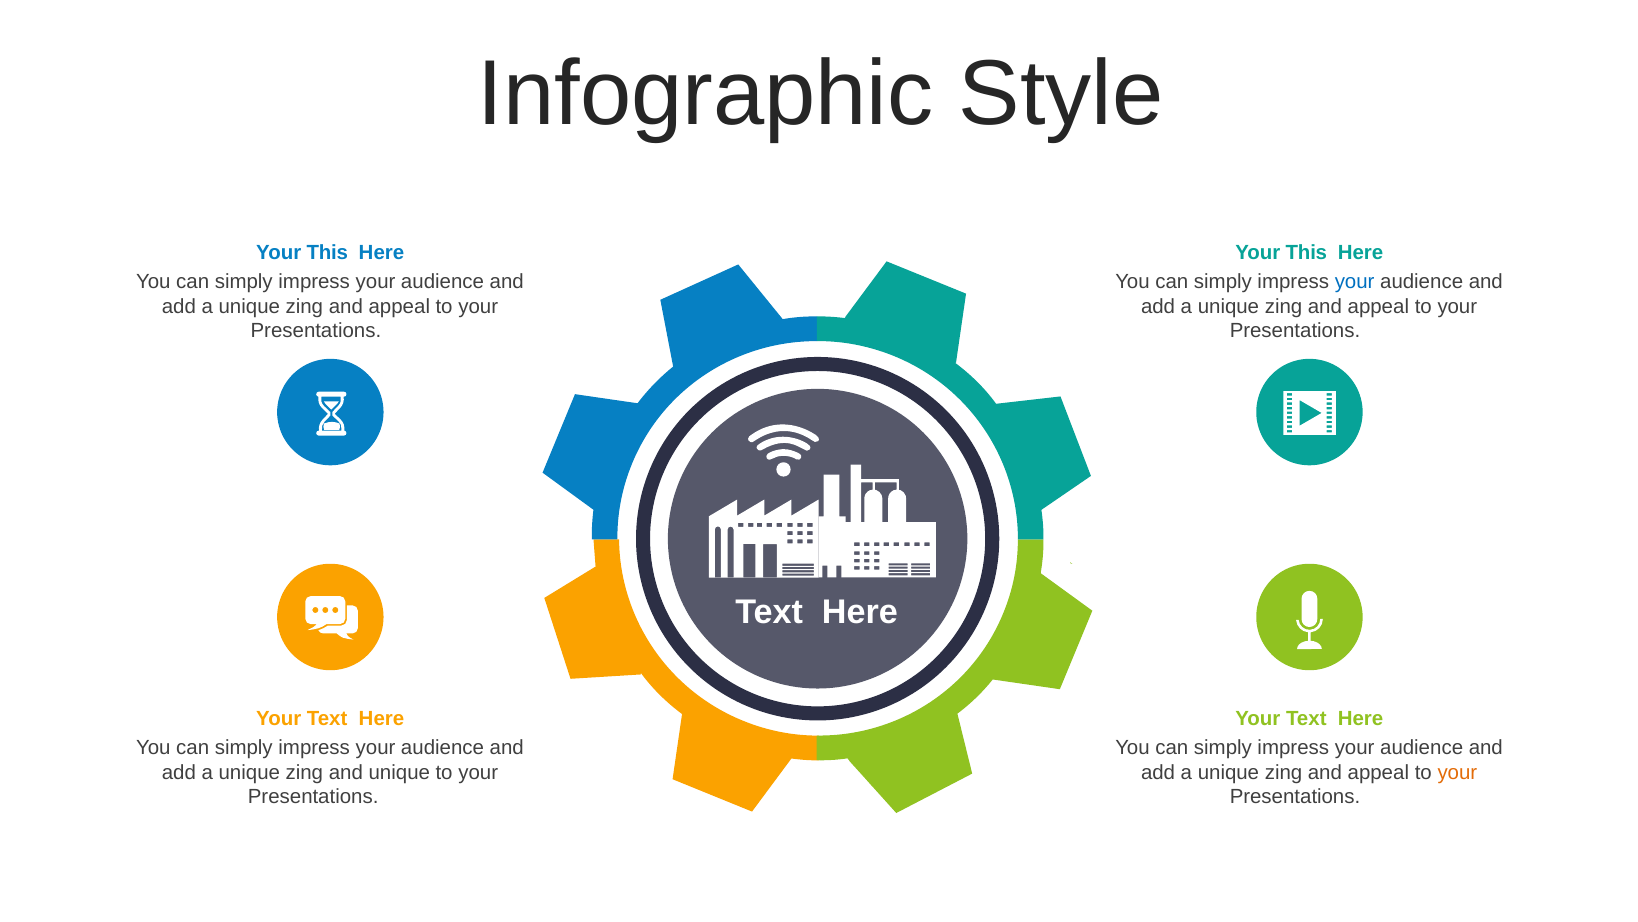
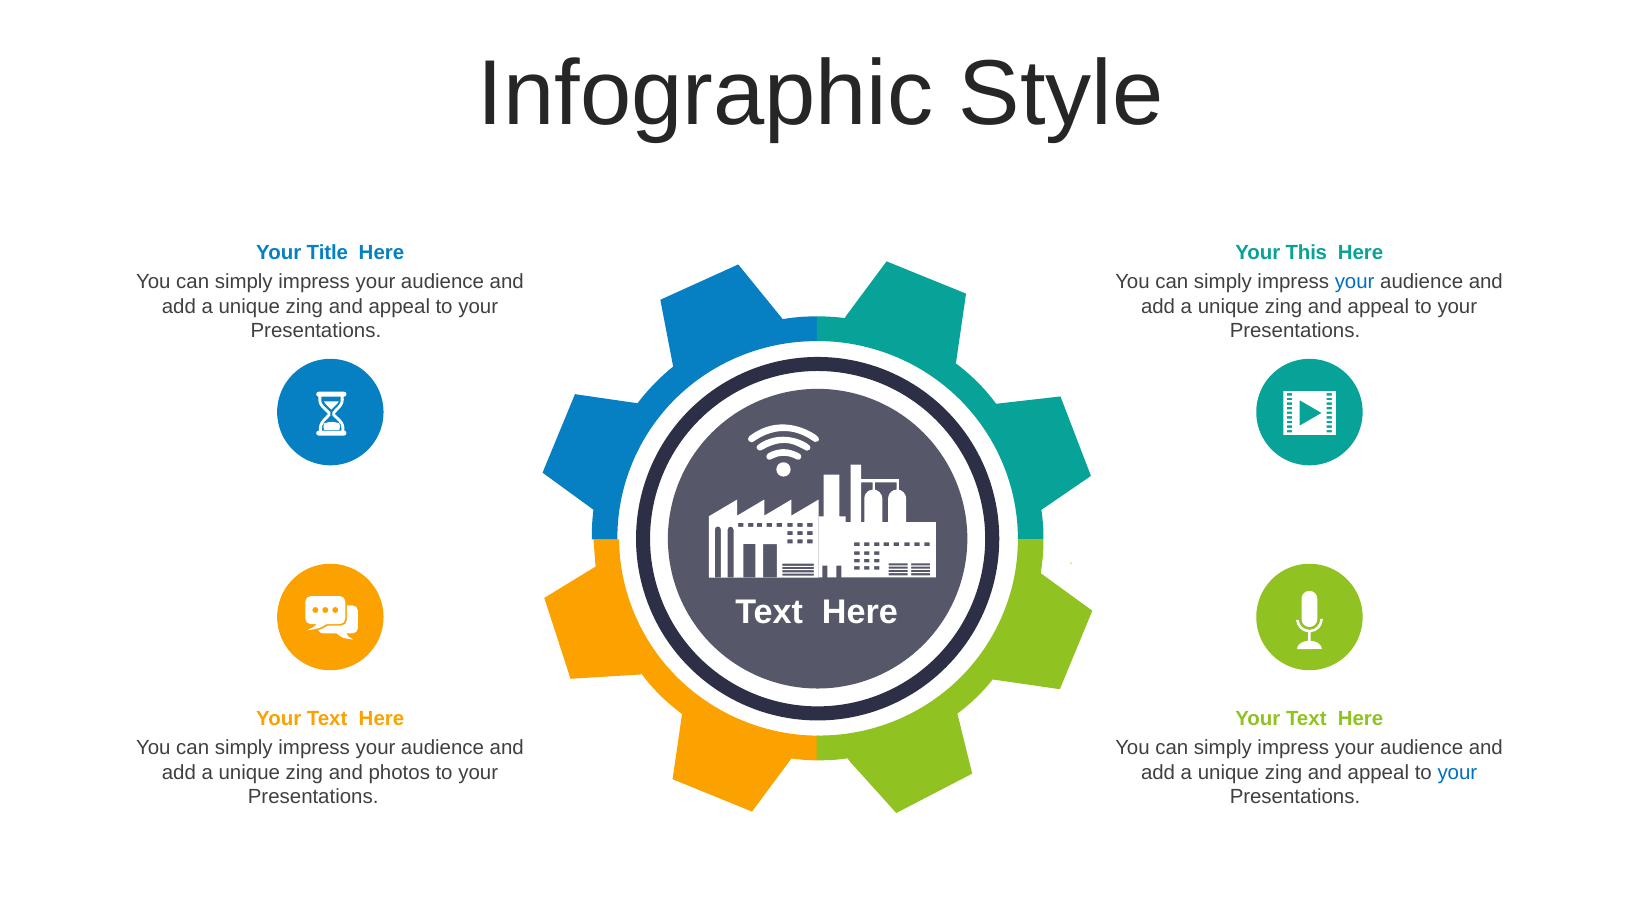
This: This -> Title (327, 252)
and unique: unique -> photos (399, 772)
your colour: orange -> blue (1457, 772)
